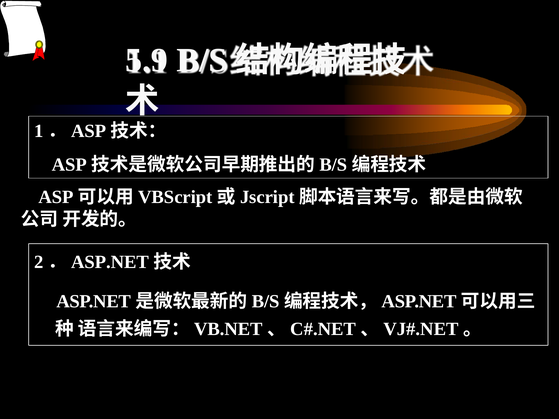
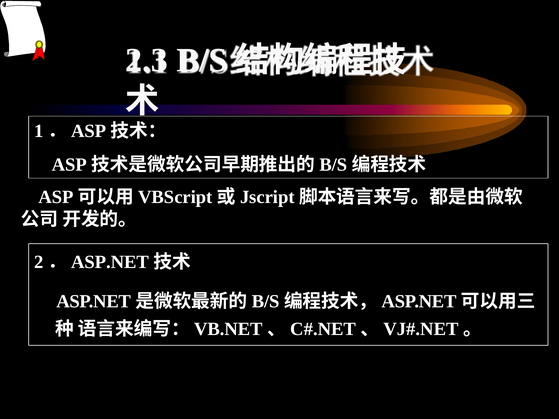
5.9: 5.9 -> 2.3 (147, 60)
